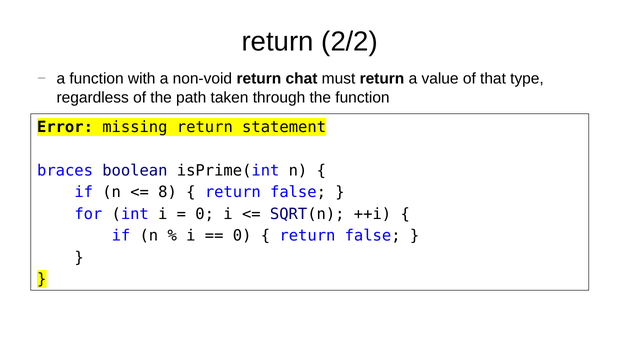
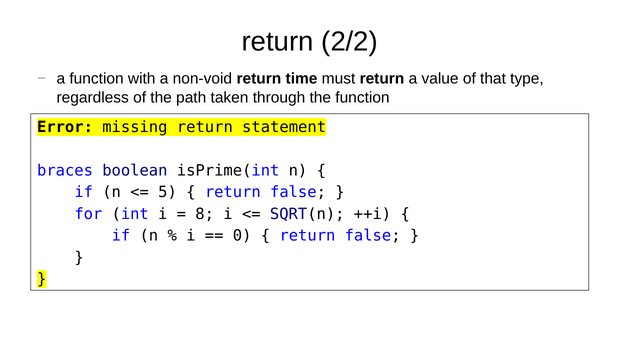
chat: chat -> time (302, 79)
8: 8 -> 5 (168, 192)
0: 0 -> 8 (205, 214)
